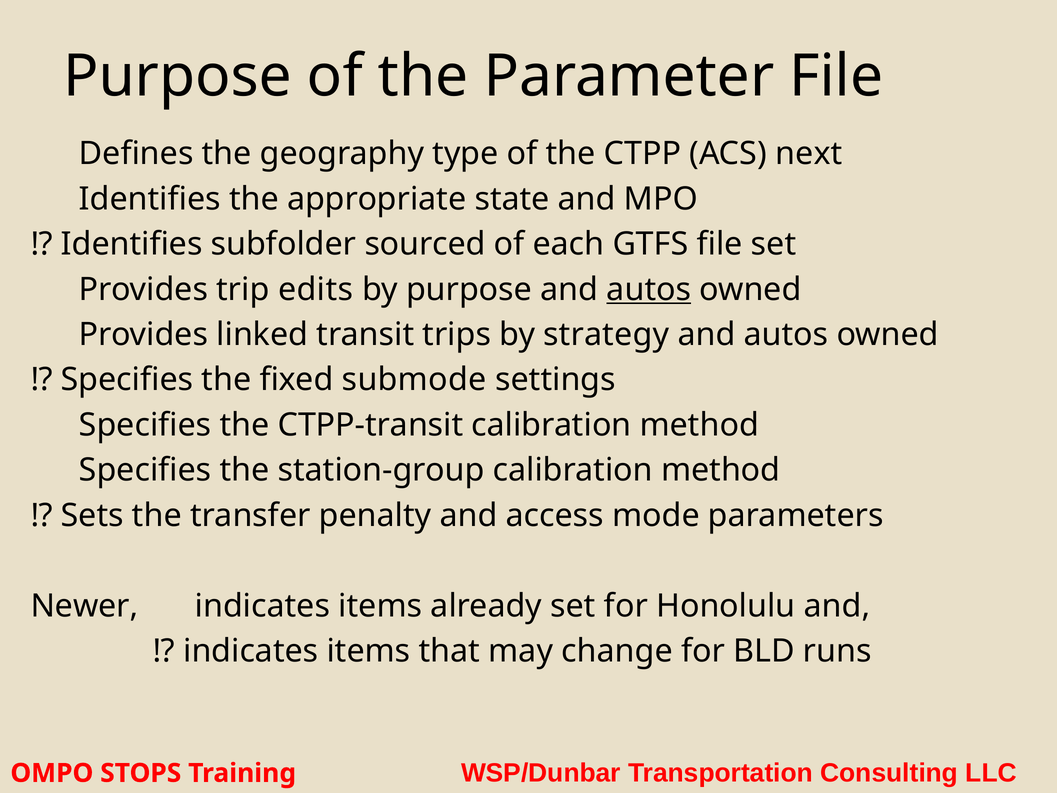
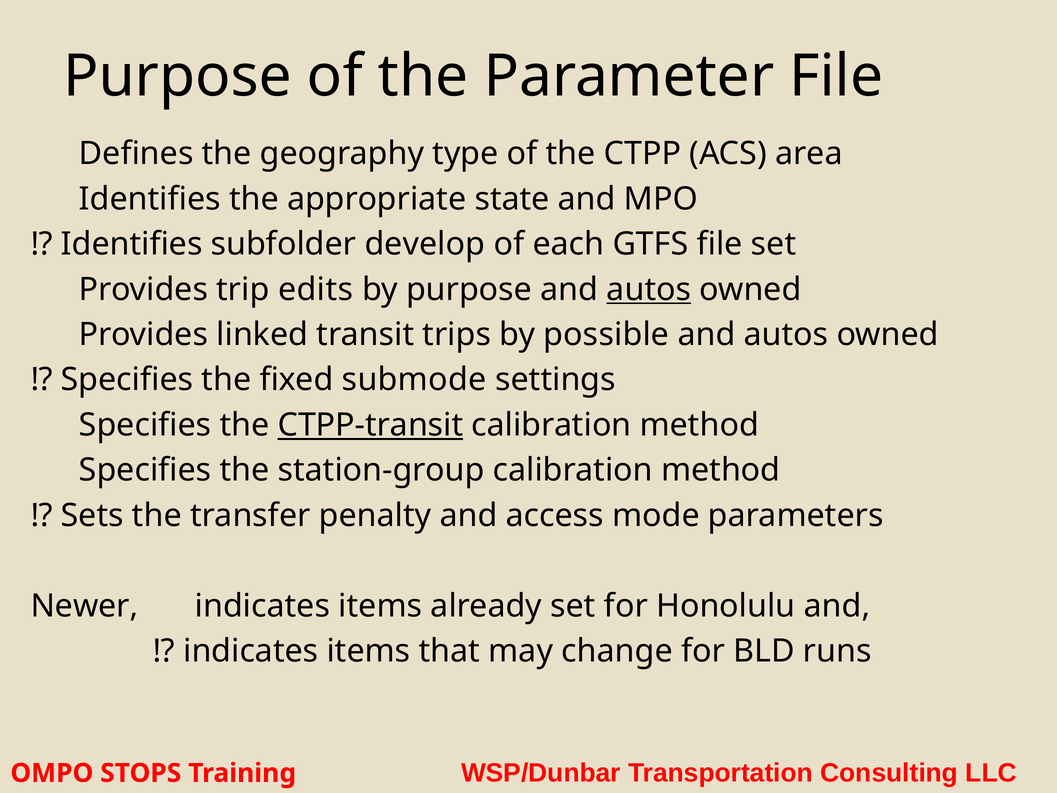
next: next -> area (809, 154)
sourced: sourced -> develop (425, 244)
strategy: strategy -> possible (606, 334)
CTPP-transit underline: none -> present (370, 425)
